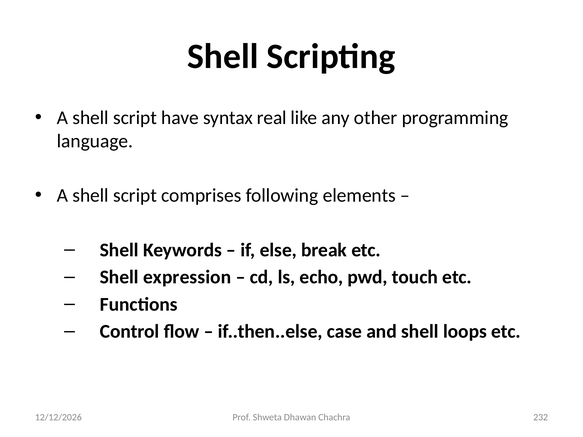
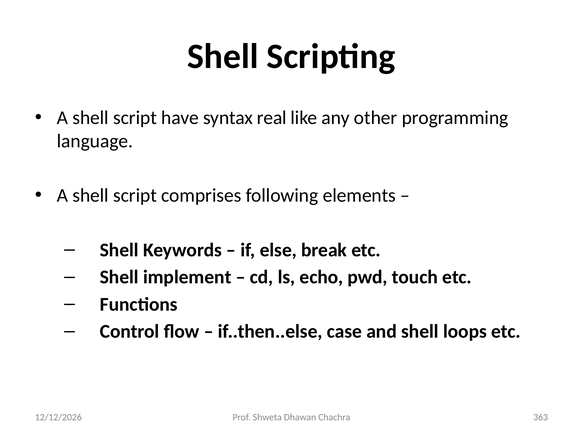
expression: expression -> implement (187, 277)
232: 232 -> 363 (541, 417)
